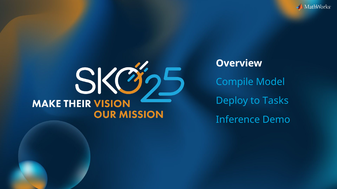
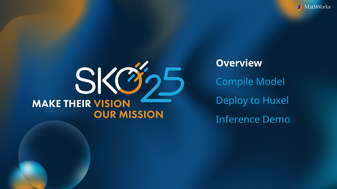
Tasks: Tasks -> Huxel (276, 101)
